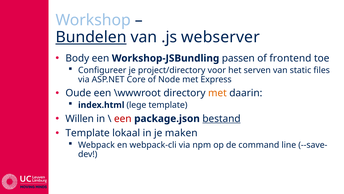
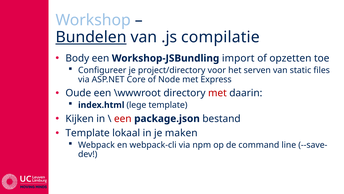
webserver: webserver -> compilatie (220, 37)
passen: passen -> import (238, 58)
frontend: frontend -> opzetten (290, 58)
met colour: orange -> red (217, 93)
Willen: Willen -> Kijken (80, 118)
bestand underline: present -> none (221, 118)
